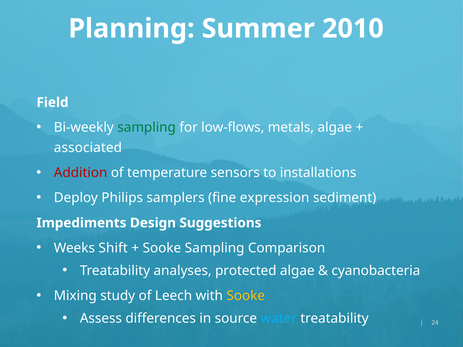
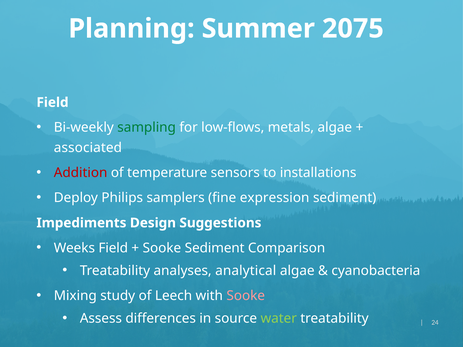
2010: 2010 -> 2075 (353, 29)
Weeks Shift: Shift -> Field (113, 248)
Sooke Sampling: Sampling -> Sediment (215, 248)
protected: protected -> analytical (246, 271)
Sooke colour: yellow -> pink (246, 296)
water colour: light blue -> light green (279, 319)
